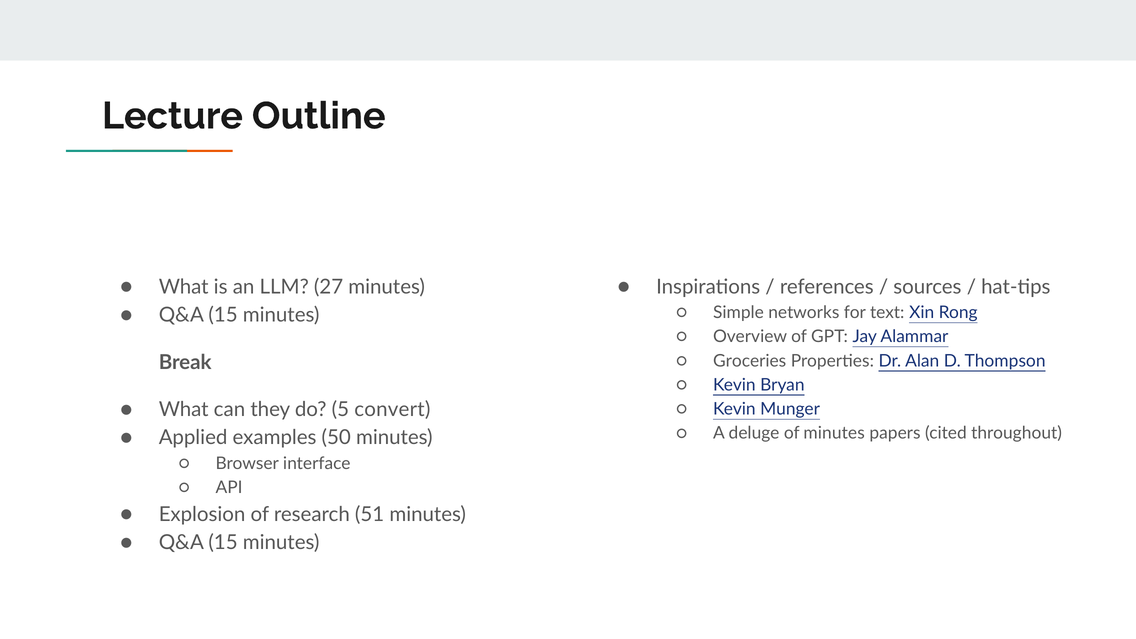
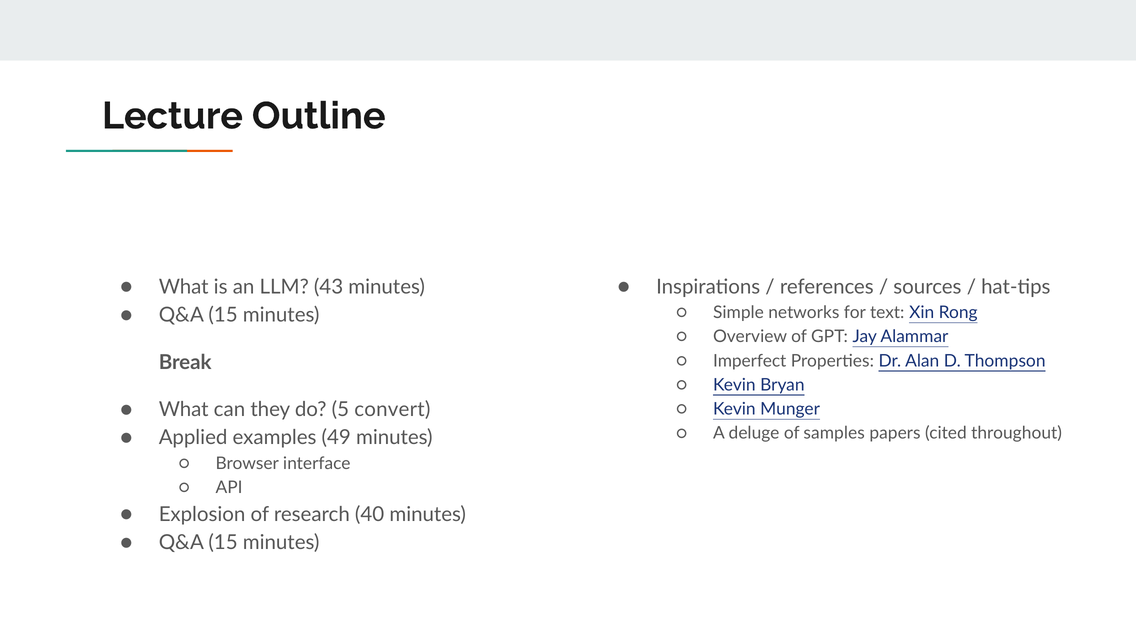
27: 27 -> 43 (329, 287)
Groceries: Groceries -> Imperfect (750, 361)
of minutes: minutes -> samples (834, 433)
50: 50 -> 49 (336, 438)
51: 51 -> 40 (370, 514)
